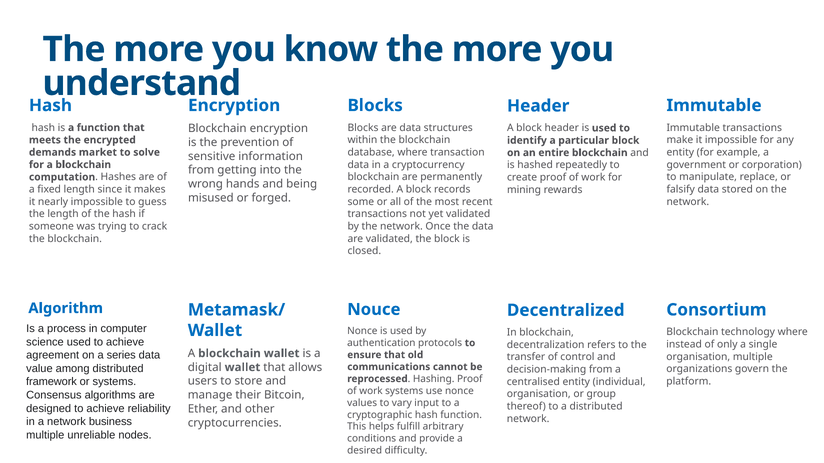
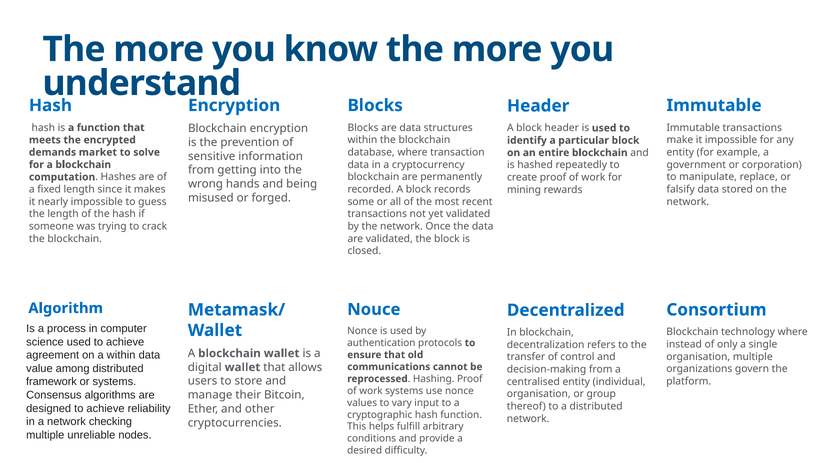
a series: series -> within (121, 356)
business: business -> checking (110, 422)
